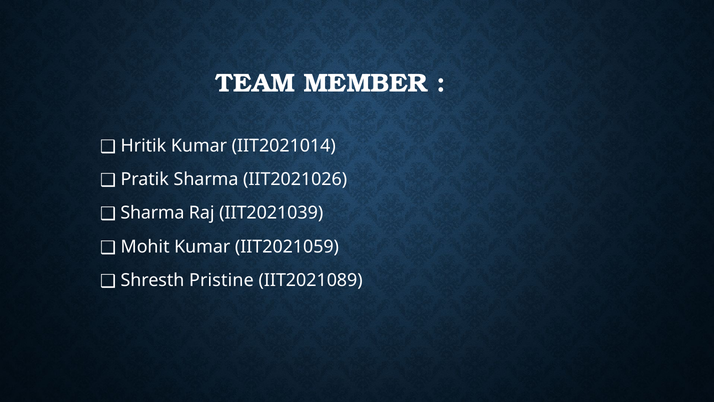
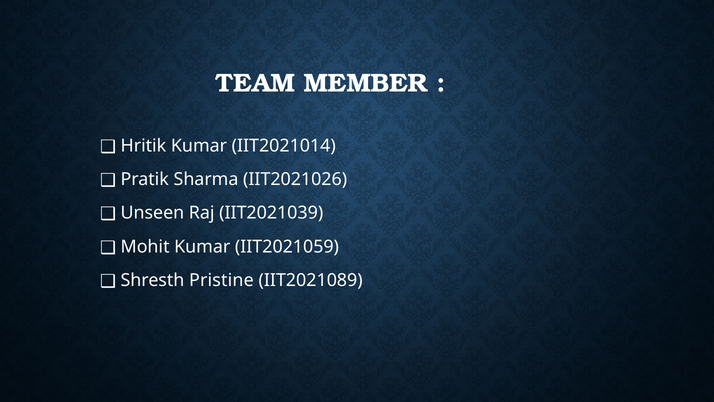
Sharma: Sharma -> Unseen (152, 213)
